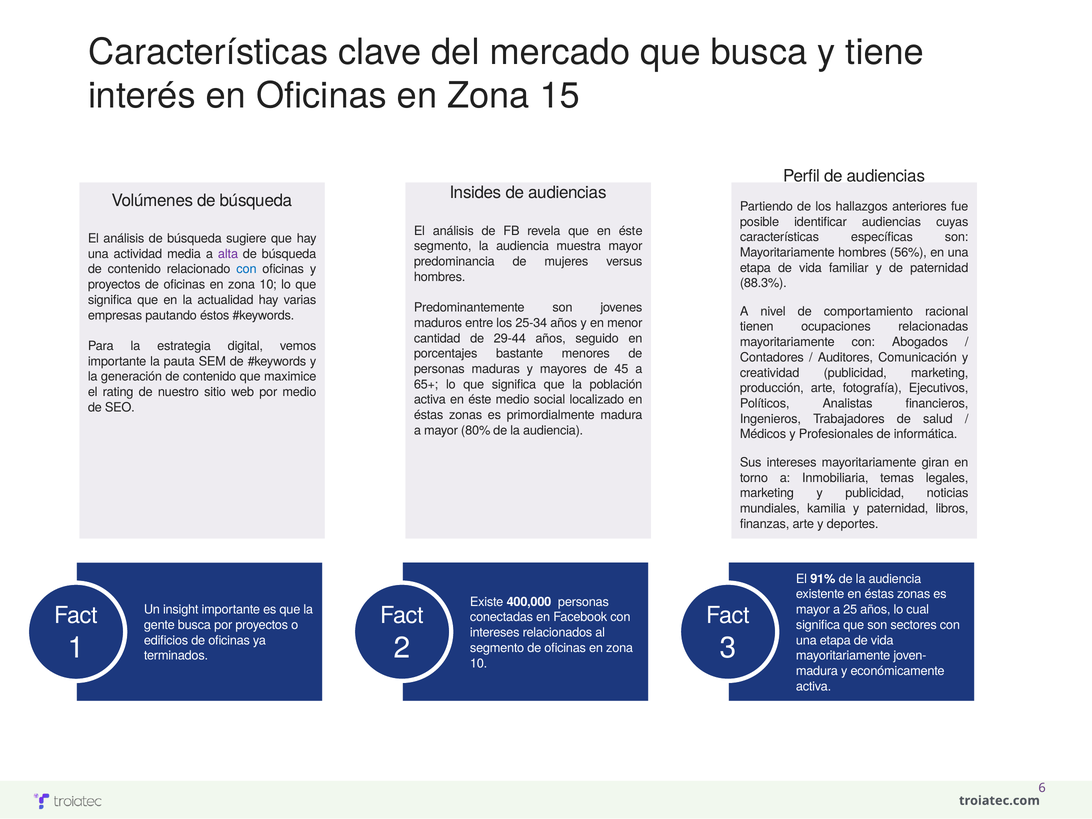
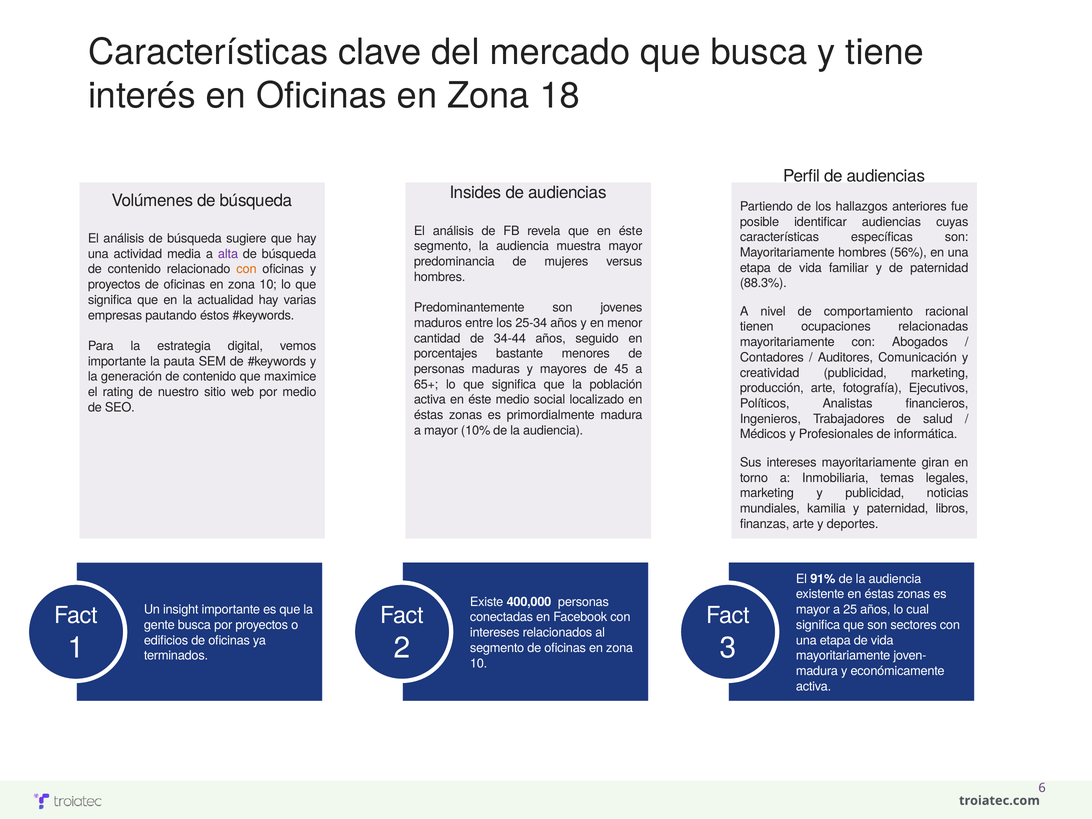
15: 15 -> 18 (560, 96)
con colour: blue -> orange (246, 269)
29-44: 29-44 -> 34-44 (510, 338)
80%: 80% -> 10% (476, 430)
